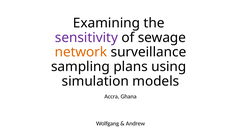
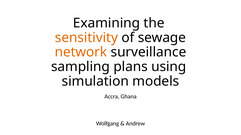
sensitivity colour: purple -> orange (86, 38)
